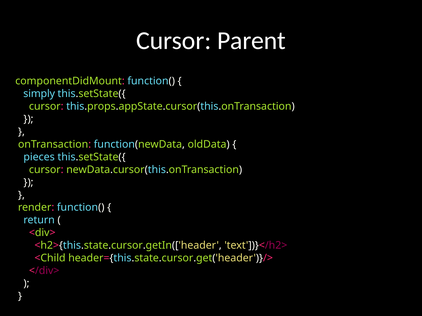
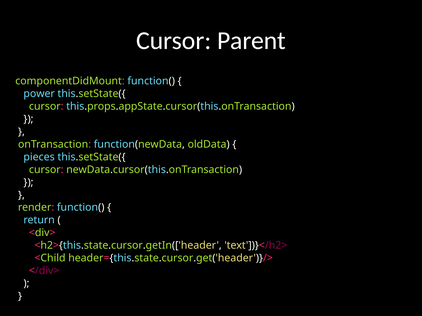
simply: simply -> power (39, 94)
